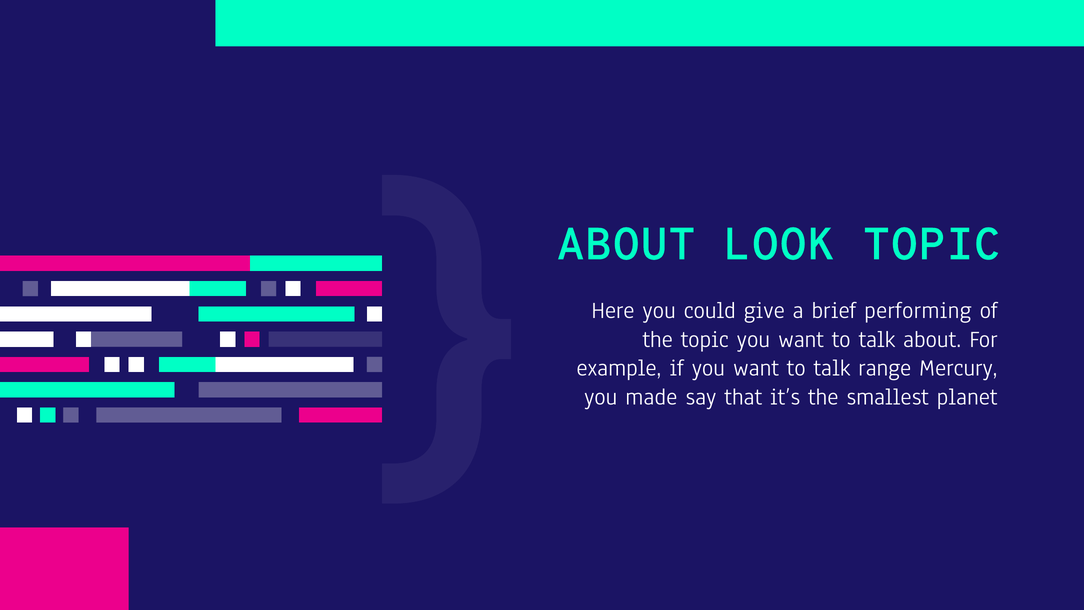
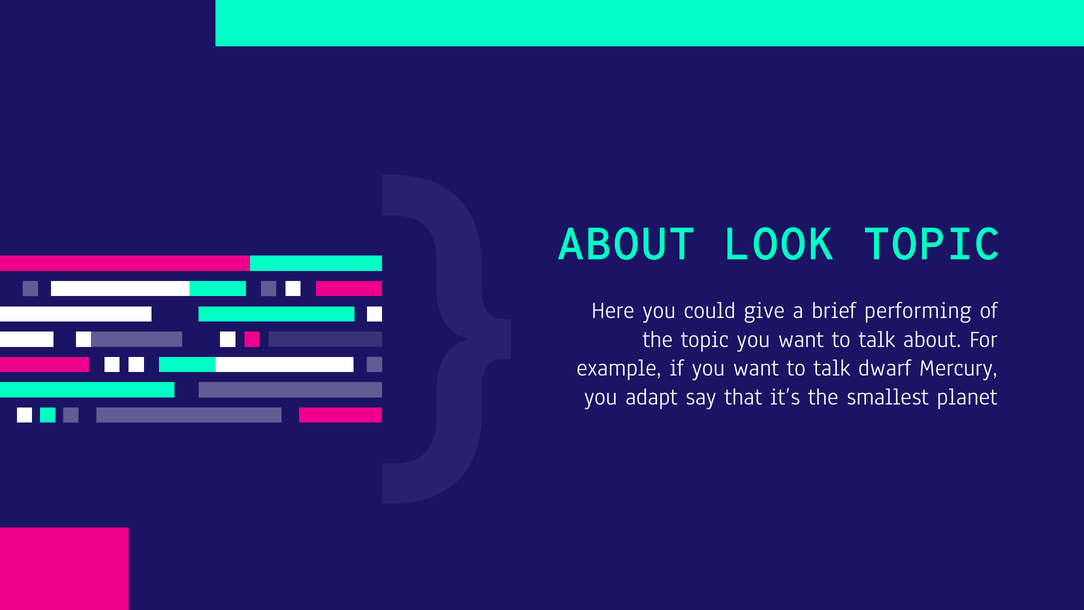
range: range -> dwarf (885, 368)
made: made -> adapt (651, 397)
